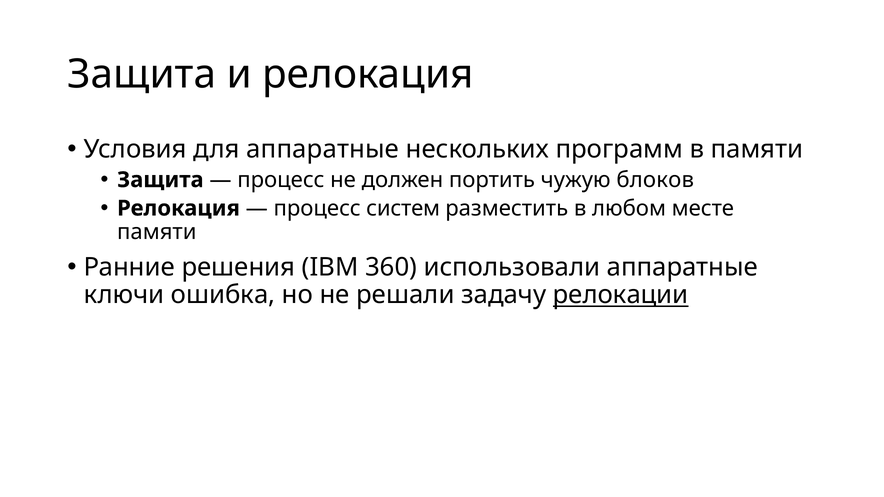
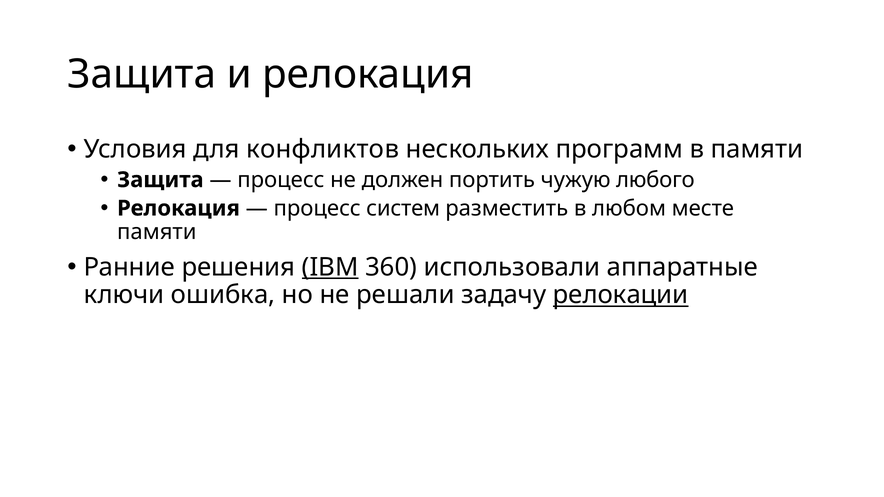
для аппаратные: аппаратные -> конфликтов (323, 149)
блоков: блоков -> любого (655, 180)
IBM underline: none -> present (330, 267)
